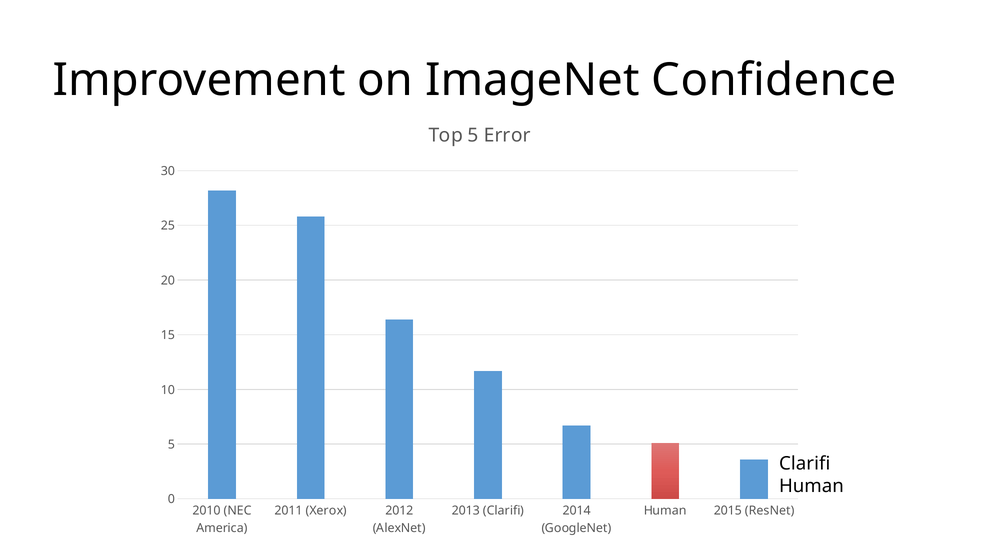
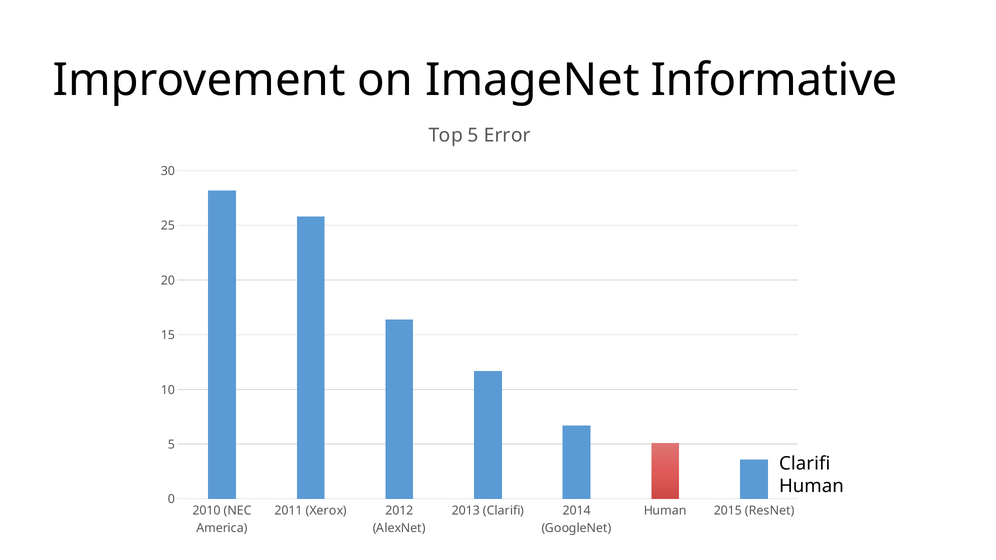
Confidence: Confidence -> Informative (774, 80)
